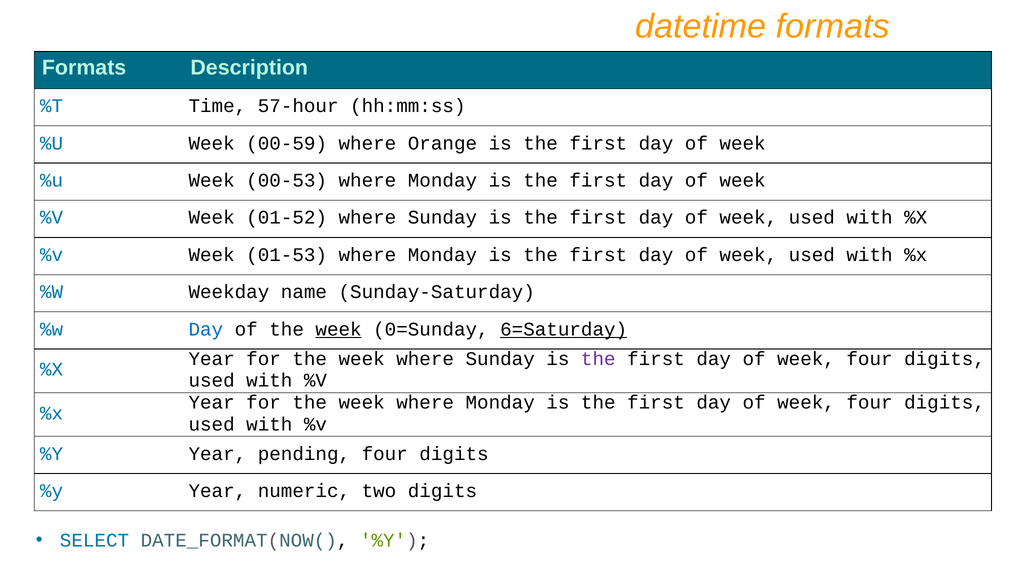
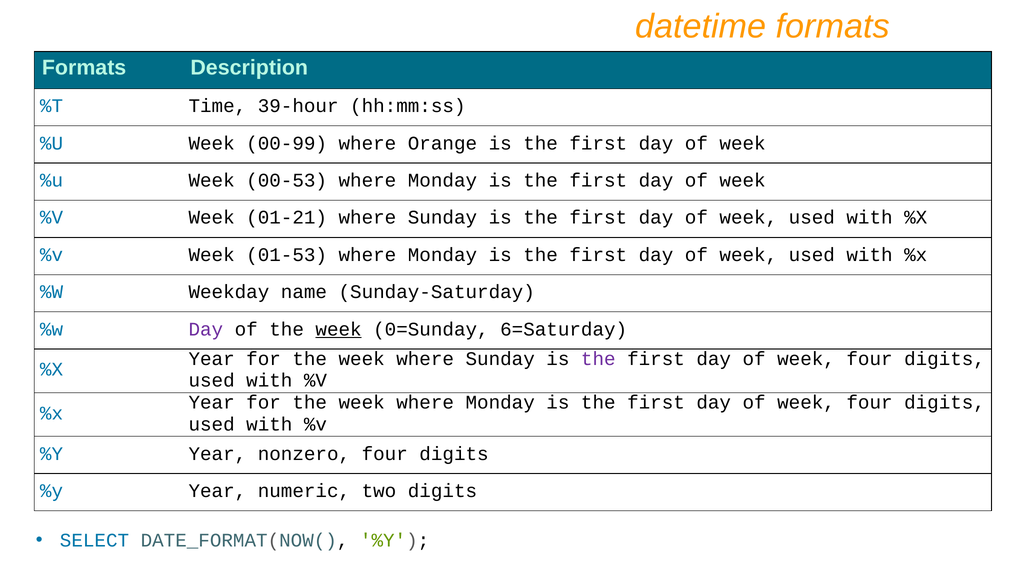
57-hour: 57-hour -> 39-hour (298, 106)
00-59: 00-59 -> 00-99 (287, 143)
01-52: 01-52 -> 01-21 (287, 218)
Day colour: blue -> purple (206, 329)
6=Saturday underline: present -> none (564, 329)
pending: pending -> nonzero (304, 454)
